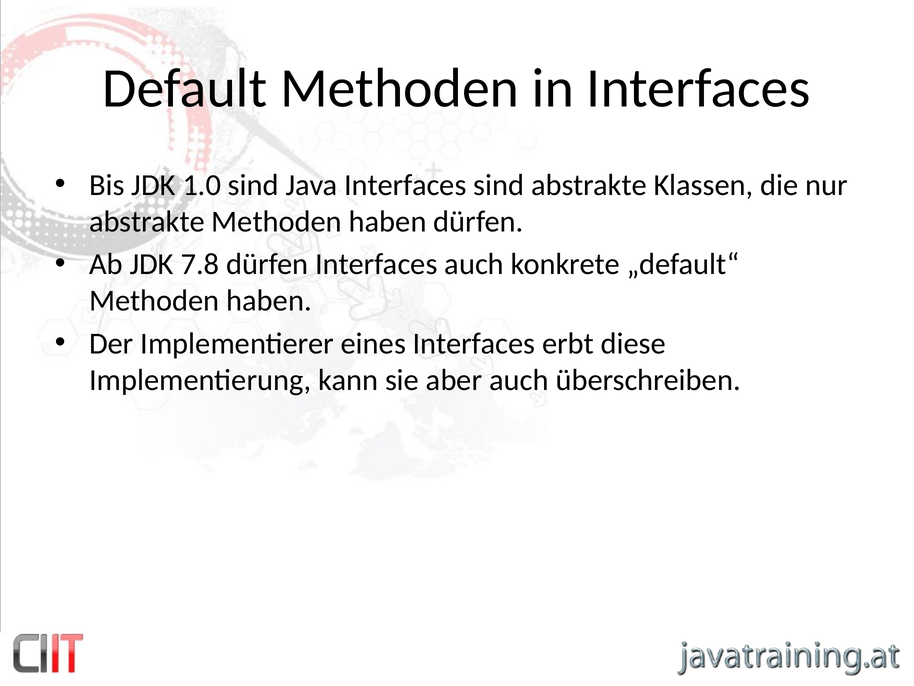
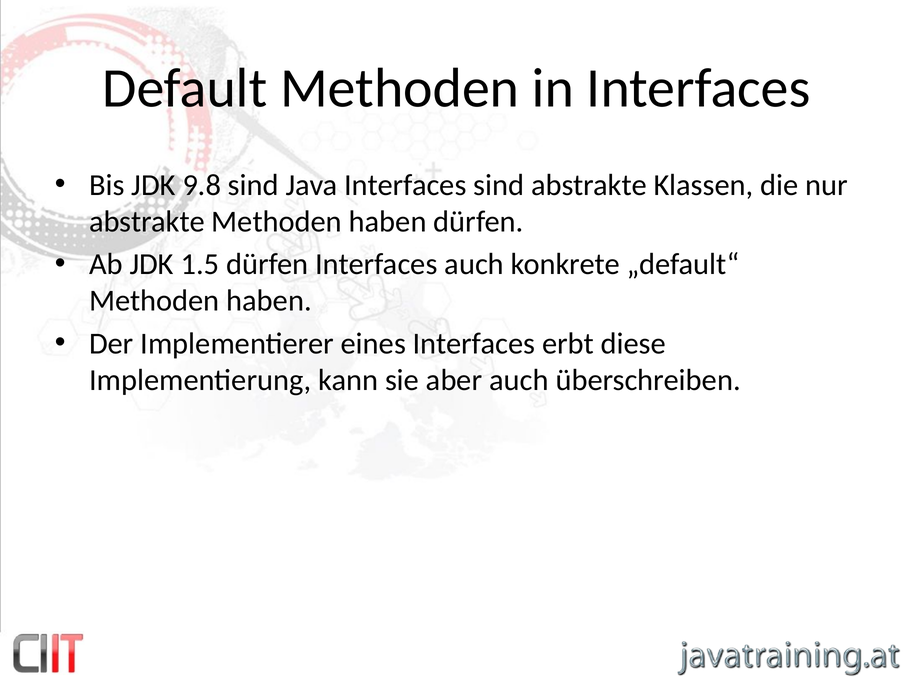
1.0: 1.0 -> 9.8 (202, 185)
7.8: 7.8 -> 1.5 (200, 264)
